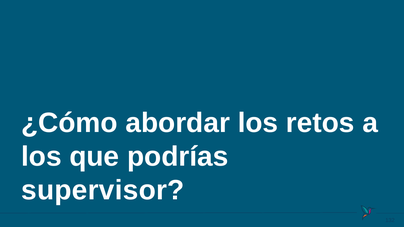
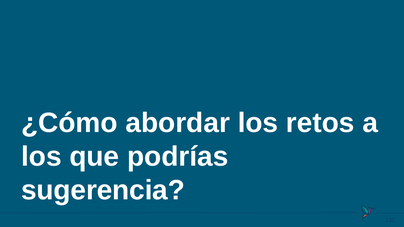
supervisor: supervisor -> sugerencia (103, 190)
